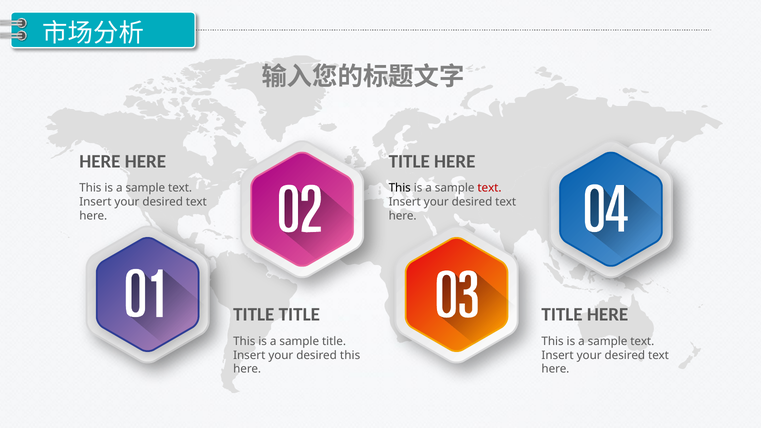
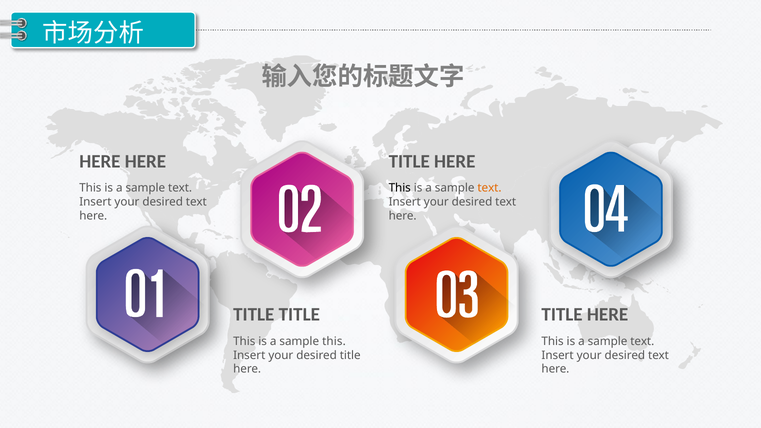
text colour: red -> orange (489, 188)
sample title: title -> this (334, 341)
desired this: this -> title (350, 355)
